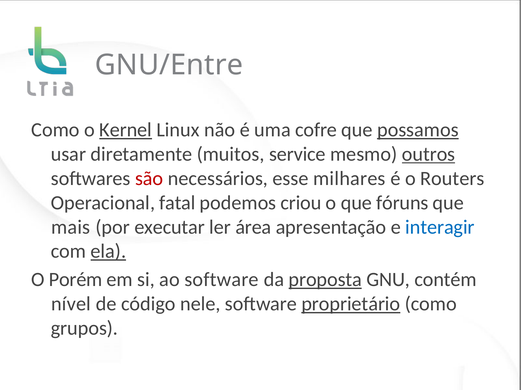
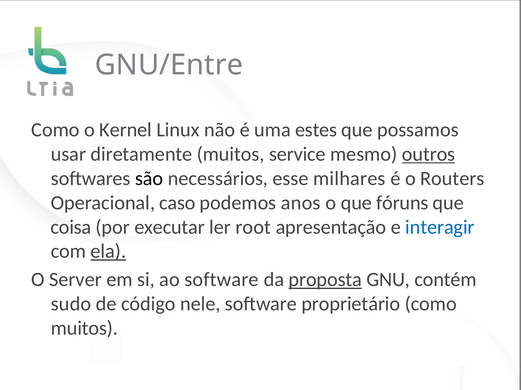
Kernel underline: present -> none (126, 130)
cofre: cofre -> estes (316, 130)
possamos underline: present -> none (418, 130)
são colour: red -> black (149, 179)
fatal: fatal -> caso (177, 203)
criou: criou -> anos (301, 203)
mais: mais -> coisa (71, 227)
área: área -> root (253, 227)
Porém: Porém -> Server (75, 280)
nível: nível -> sudo (71, 304)
proprietário underline: present -> none (351, 304)
grupos: grupos -> muitos (84, 329)
